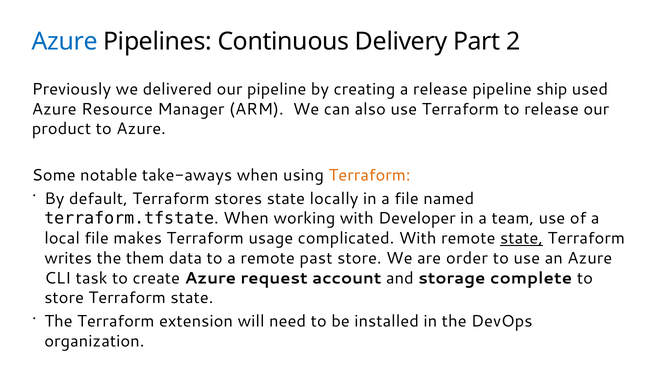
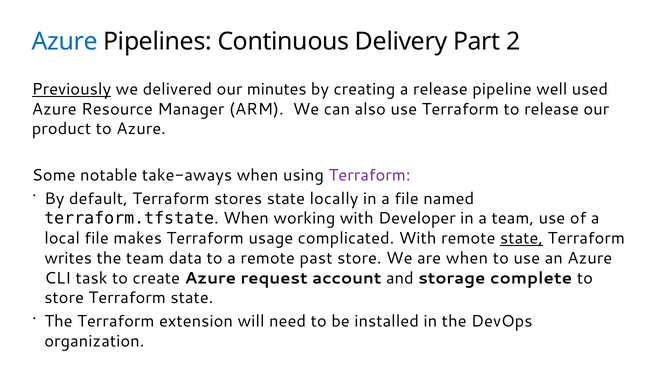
Previously underline: none -> present (71, 89)
our pipeline: pipeline -> minutes (277, 89)
ship: ship -> well (552, 89)
Terraform colour: orange -> purple (370, 176)
the them: them -> team (145, 259)
are order: order -> when (467, 259)
